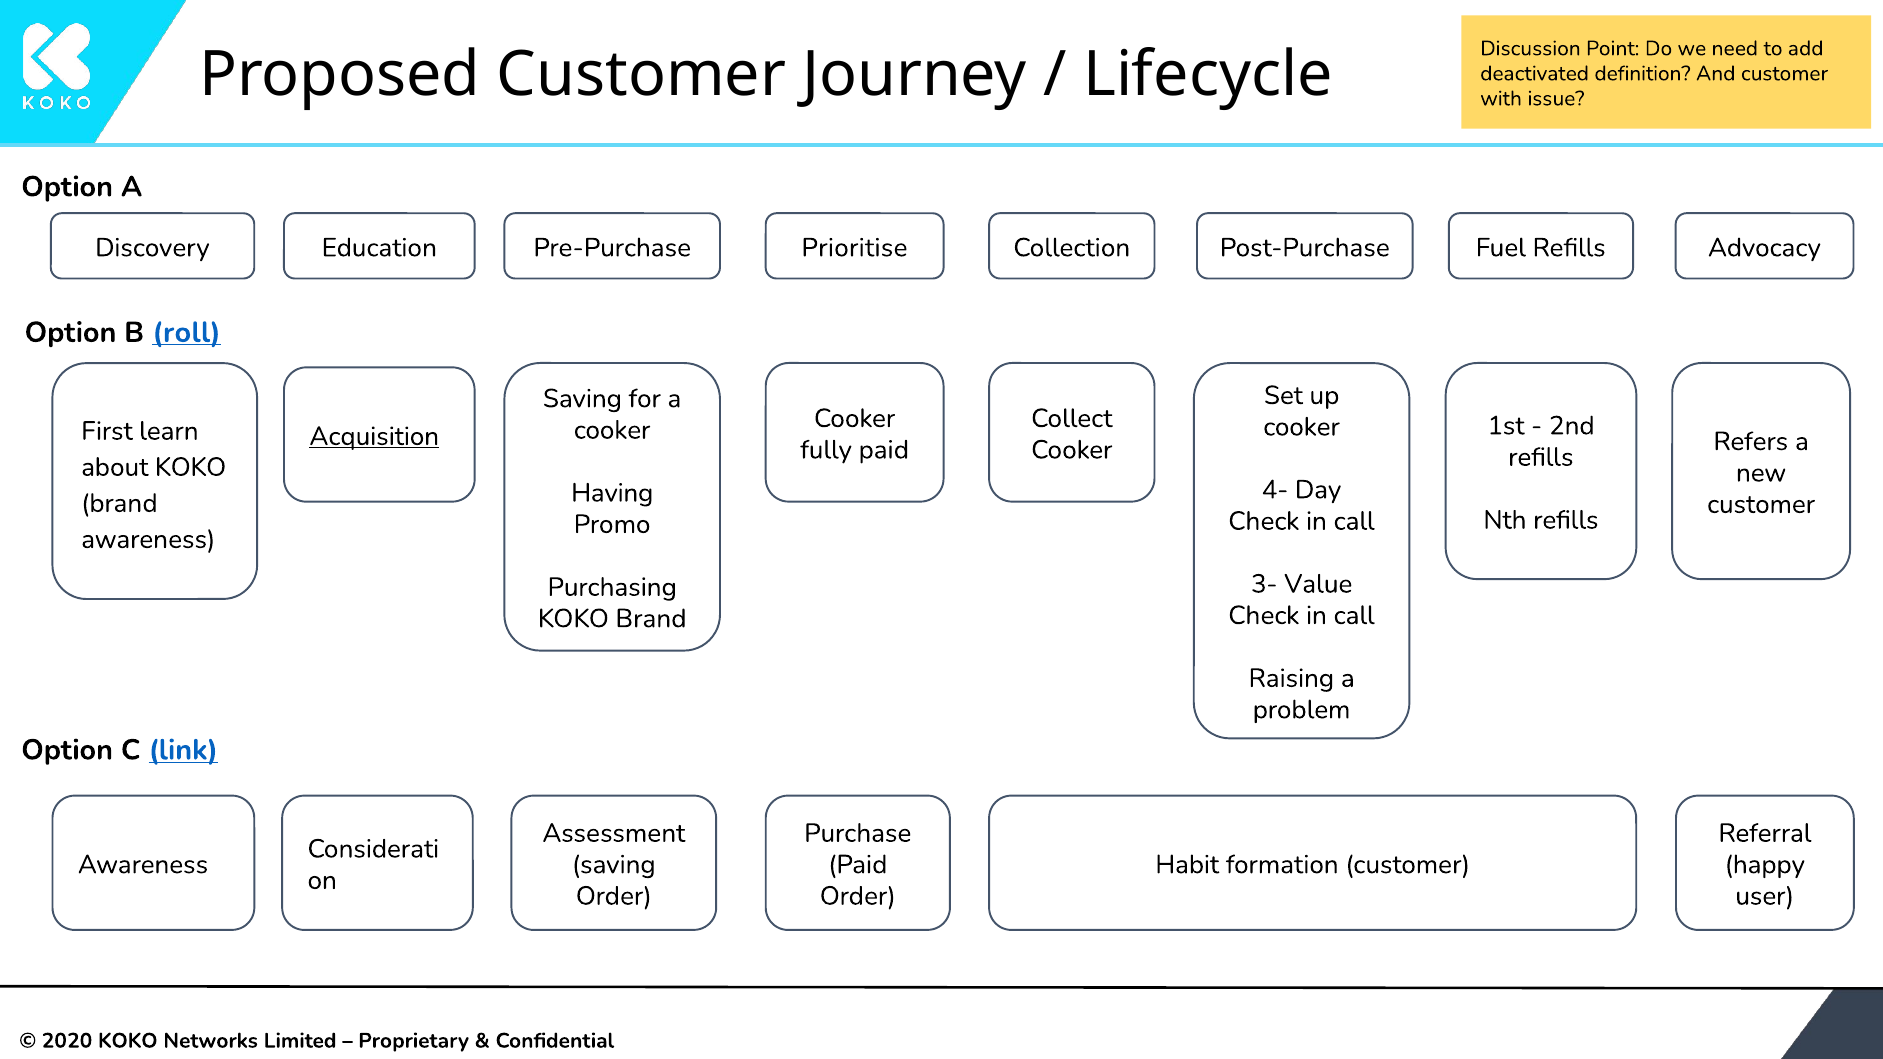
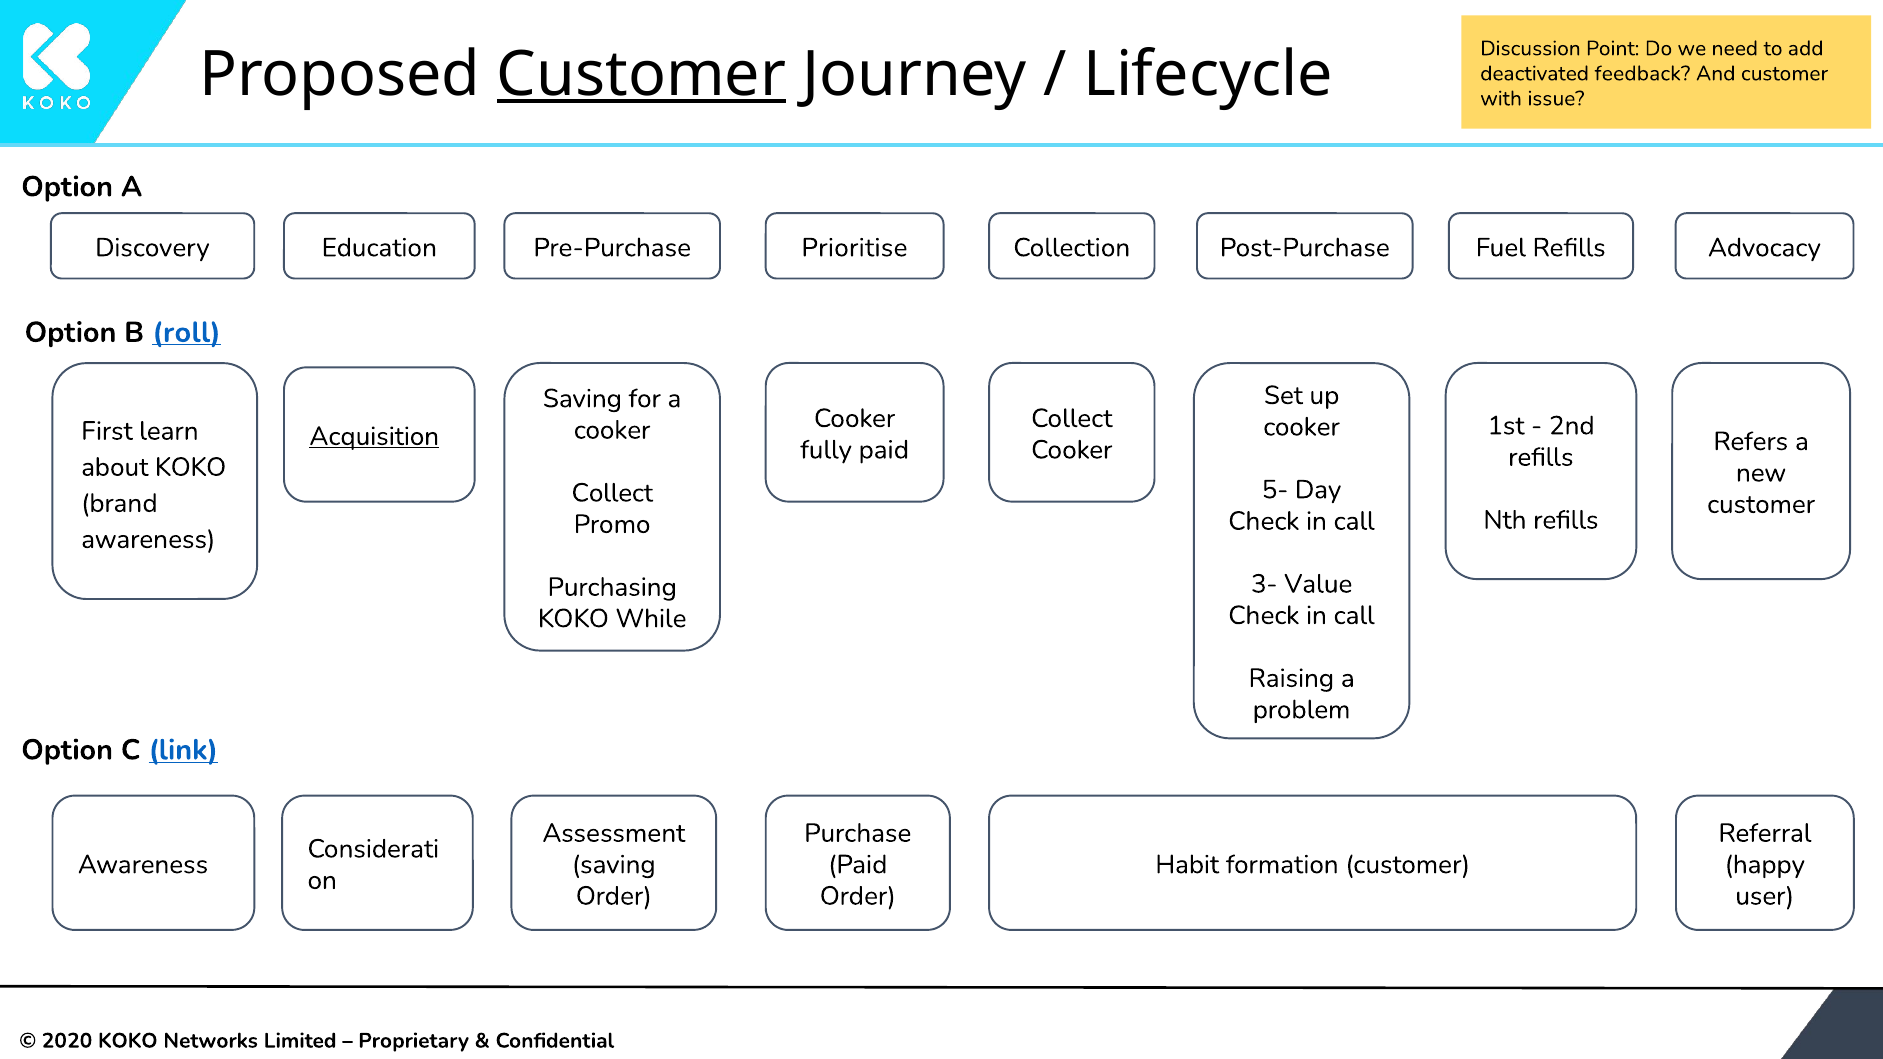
Customer underline: none -> present (641, 74)
definition: definition -> feedback (1642, 73)
4-: 4- -> 5- (1275, 490)
Having: Having -> Collect (612, 493)
Brand: Brand -> While (651, 619)
